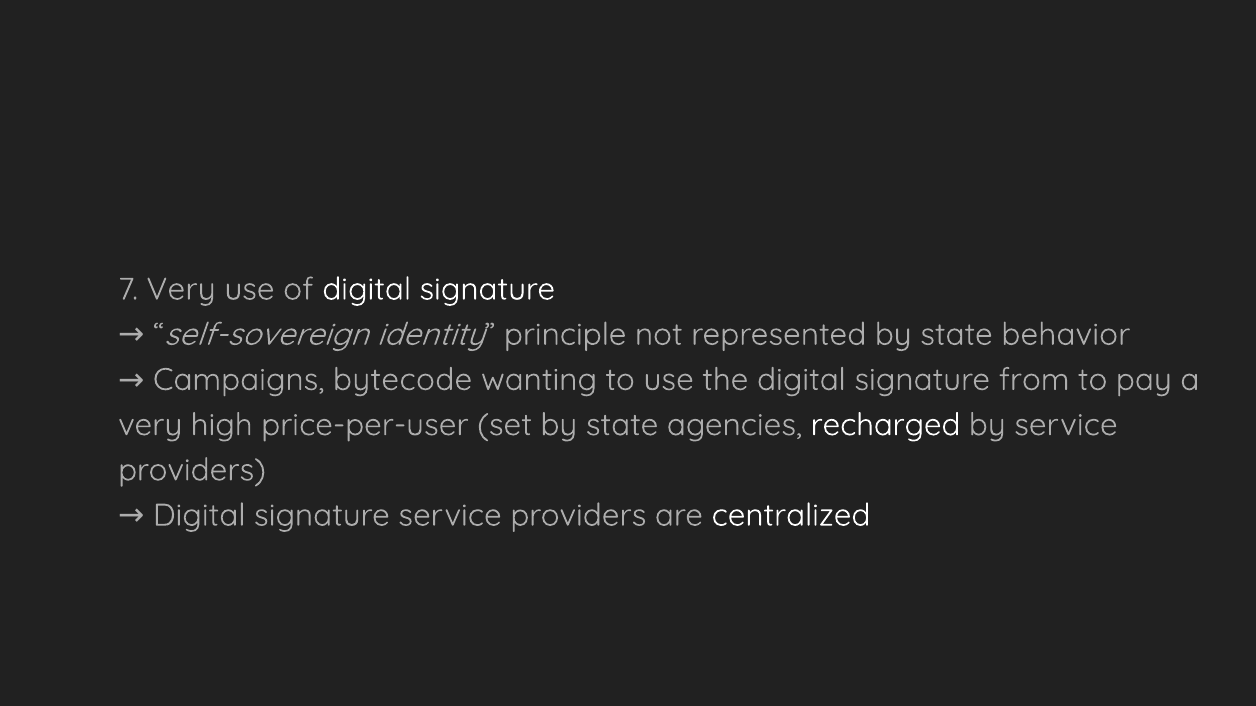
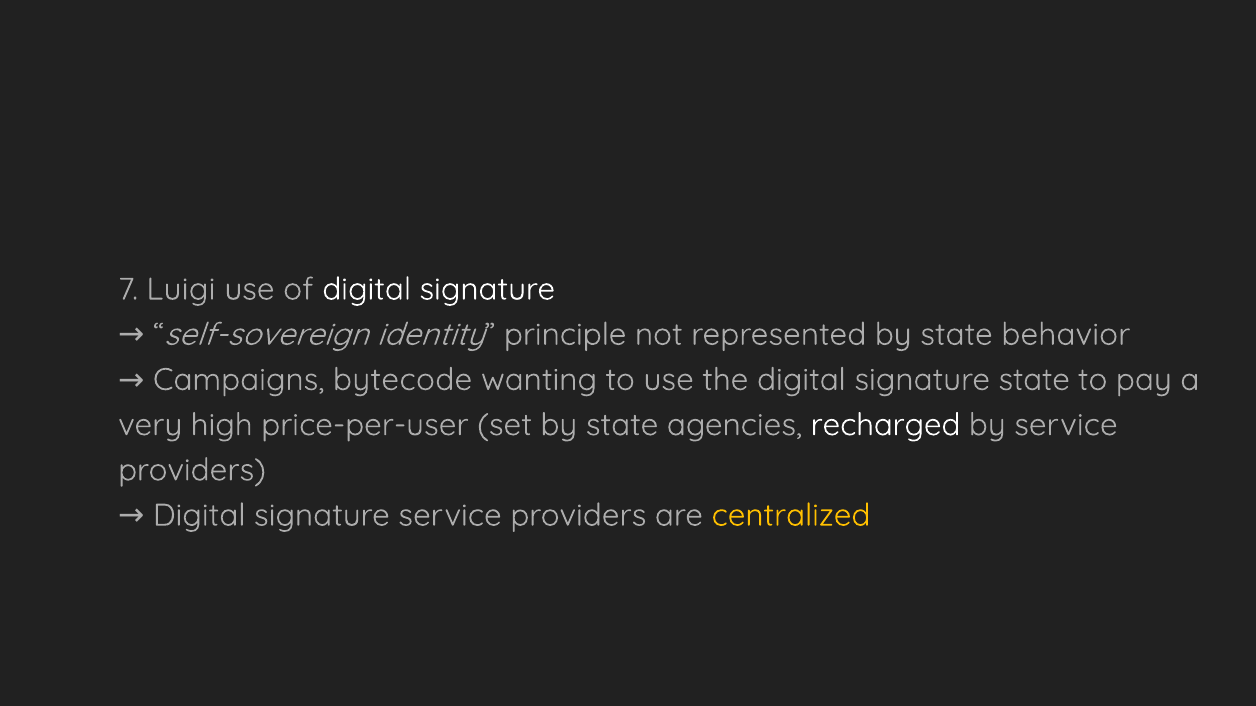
7 Very: Very -> Luigi (181, 289)
signature from: from -> state (1034, 380)
centralized colour: white -> yellow (791, 516)
